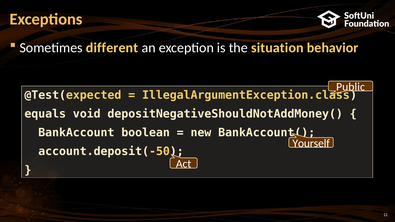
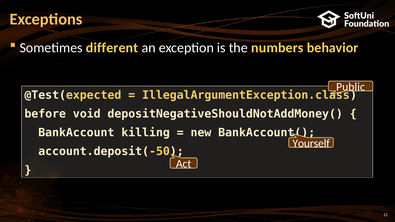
situation: situation -> numbers (277, 48)
equals: equals -> before (45, 114)
boolean: boolean -> killing (146, 133)
